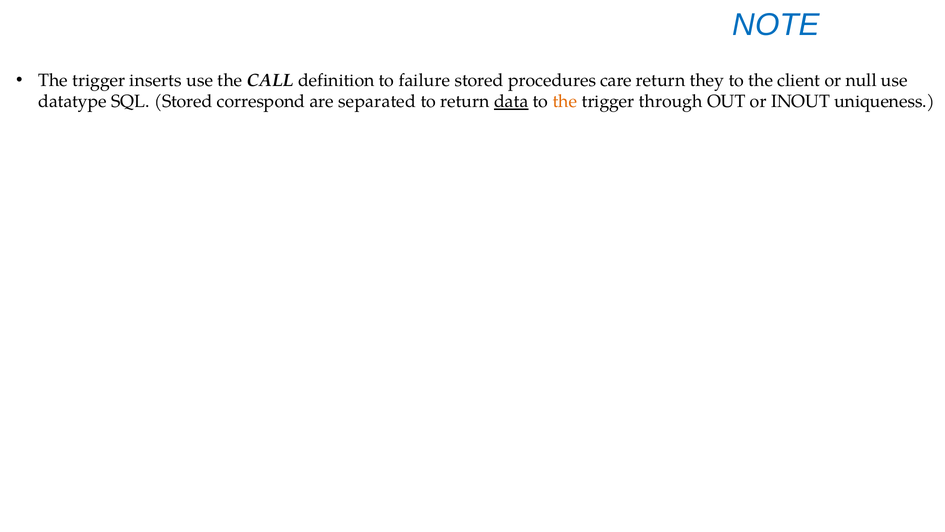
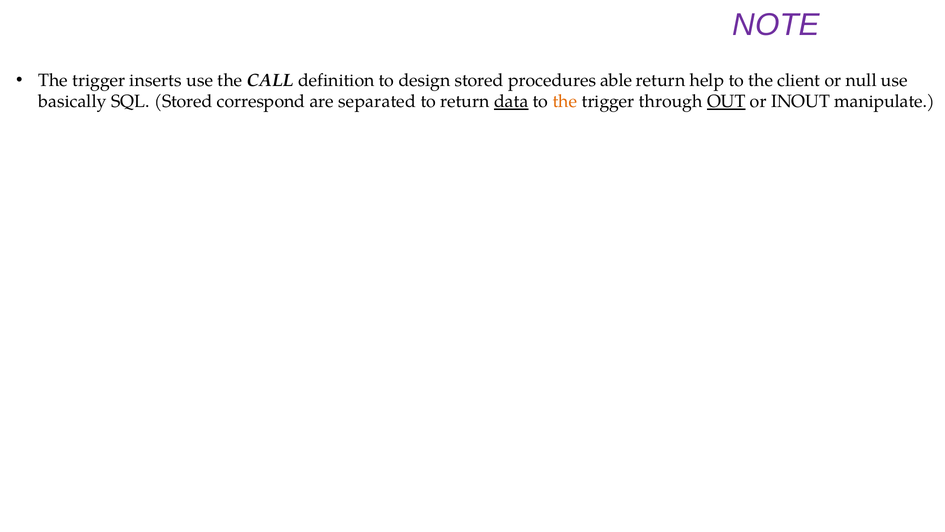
NOTE colour: blue -> purple (776, 25)
failure: failure -> design (424, 80)
care: care -> able (616, 80)
they: they -> help (707, 80)
datatype: datatype -> basically (73, 102)
OUT underline: none -> present (726, 102)
uniqueness: uniqueness -> manipulate (885, 102)
